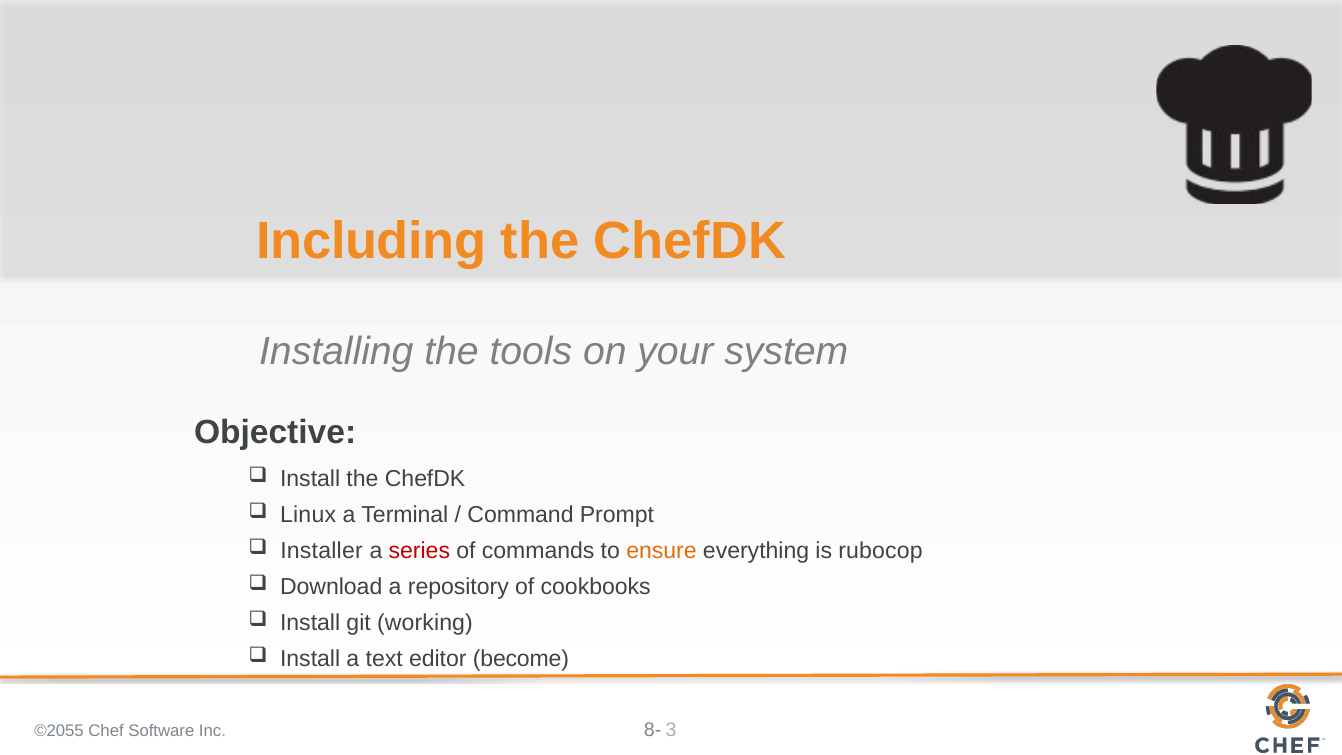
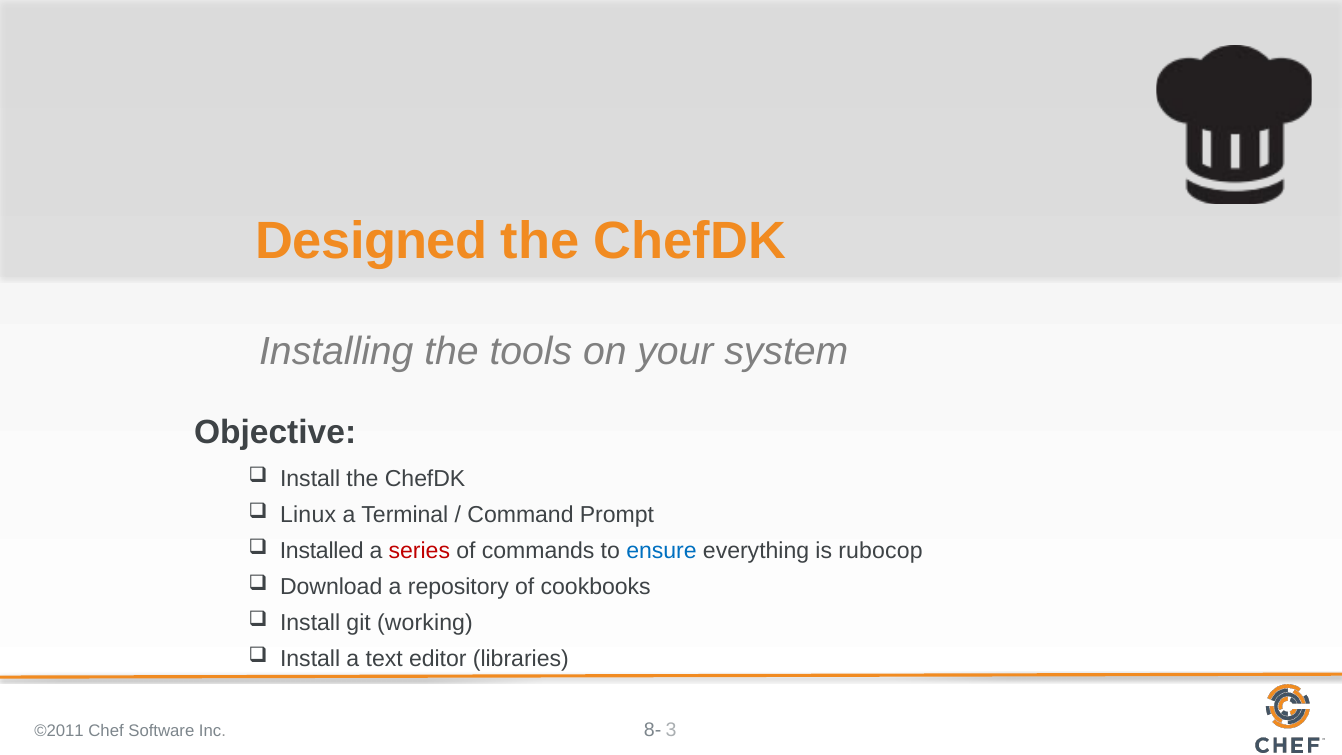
Including: Including -> Designed (372, 242)
Installer: Installer -> Installed (322, 551)
ensure colour: orange -> blue (662, 551)
become: become -> libraries (521, 659)
©2055: ©2055 -> ©2011 (59, 730)
